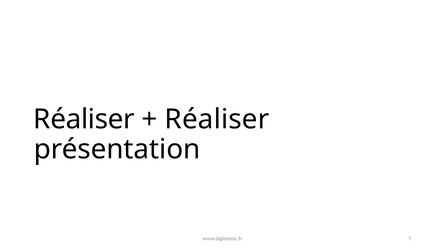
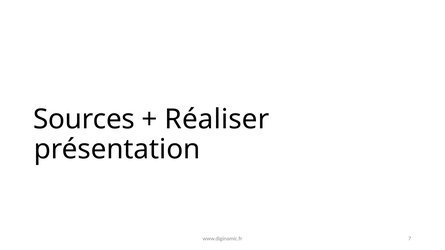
Réaliser: Réaliser -> Sources (84, 120)
